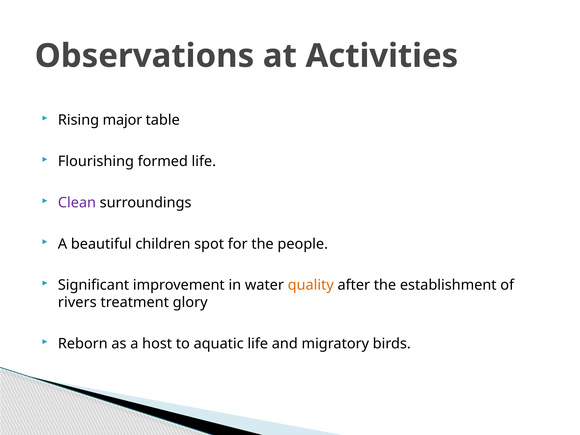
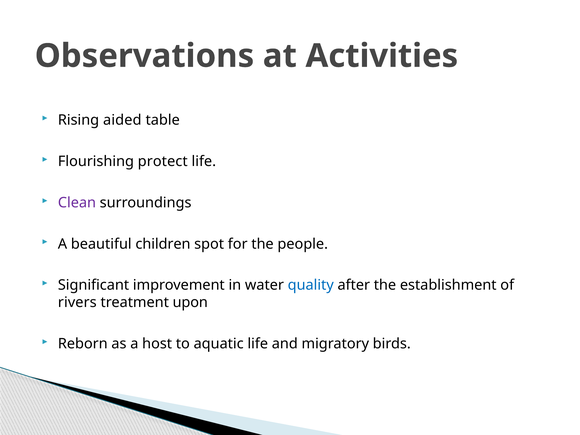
major: major -> aided (122, 120)
formed: formed -> protect (163, 161)
quality colour: orange -> blue (311, 285)
glory: glory -> upon (190, 303)
